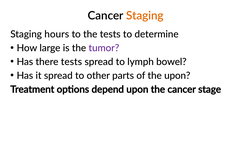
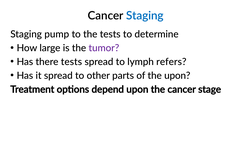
Staging colour: orange -> blue (145, 16)
hours: hours -> pump (57, 34)
bowel: bowel -> refers (171, 62)
